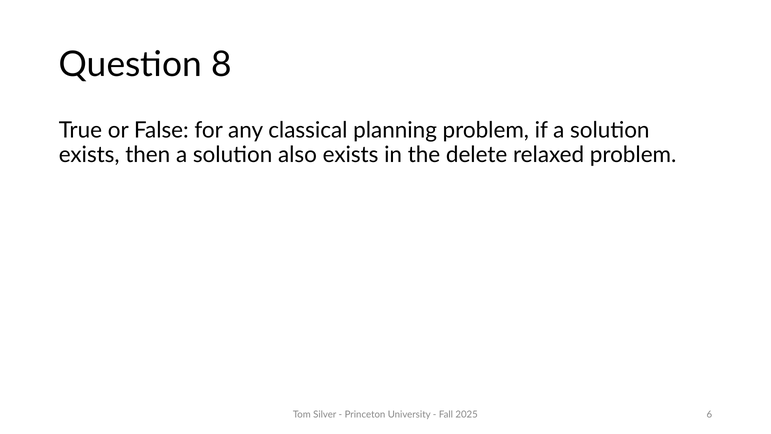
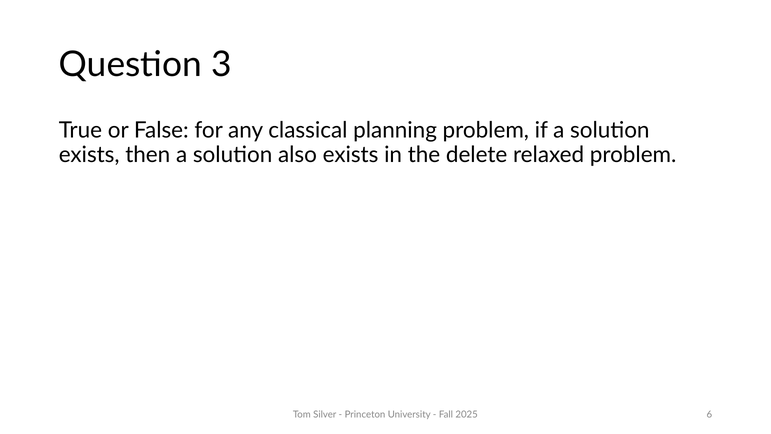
8: 8 -> 3 (221, 65)
